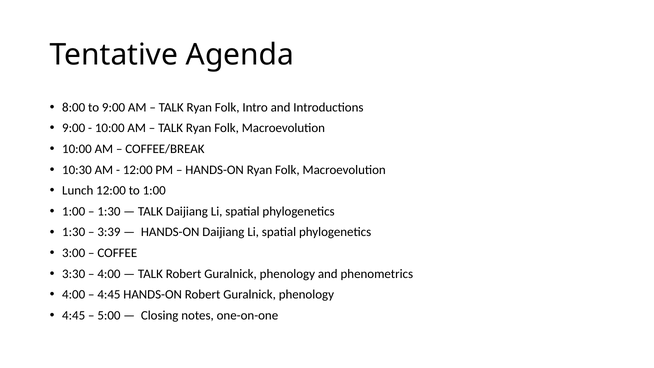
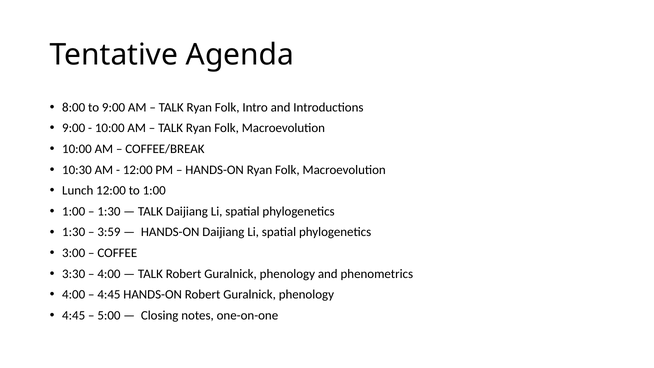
3:39: 3:39 -> 3:59 (109, 232)
